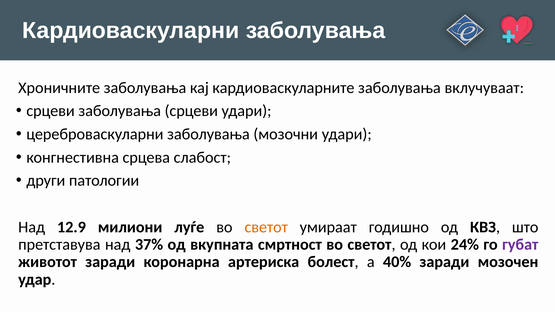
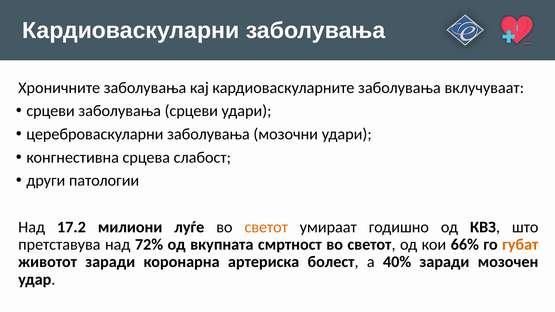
12.9: 12.9 -> 17.2 (71, 227)
37%: 37% -> 72% (149, 245)
24%: 24% -> 66% (465, 245)
губат colour: purple -> orange (520, 245)
